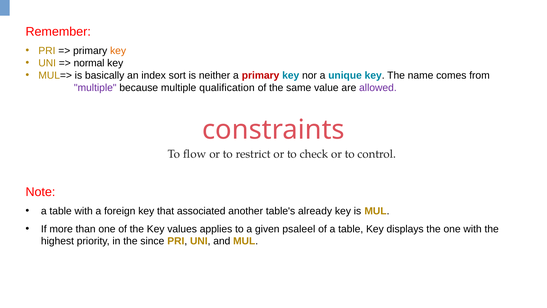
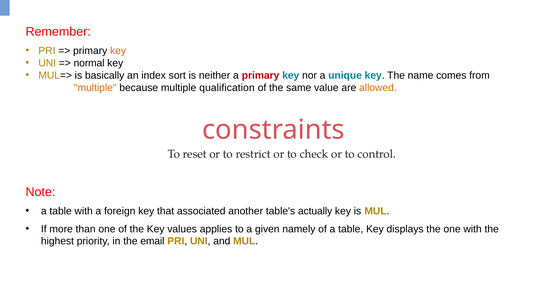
multiple colour: purple -> orange (95, 88)
allowed colour: purple -> orange (378, 88)
flow: flow -> reset (195, 154)
already: already -> actually (315, 211)
psaleel: psaleel -> namely (299, 229)
since: since -> email (152, 241)
